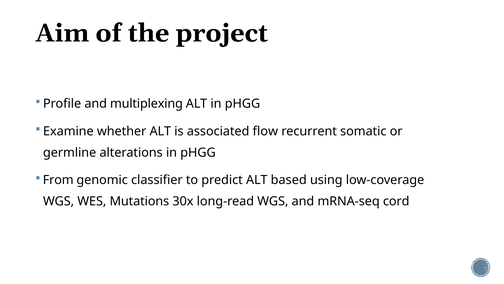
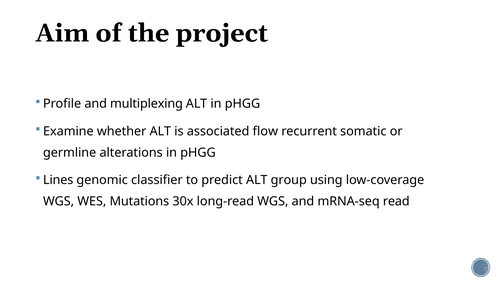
From: From -> Lines (58, 180)
based: based -> group (289, 180)
cord: cord -> read (396, 201)
